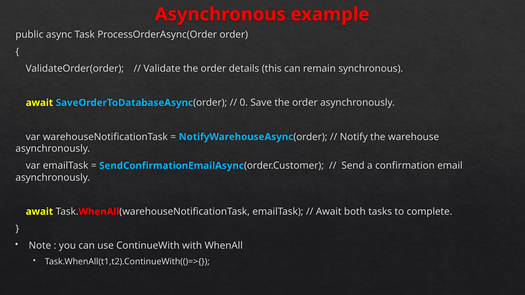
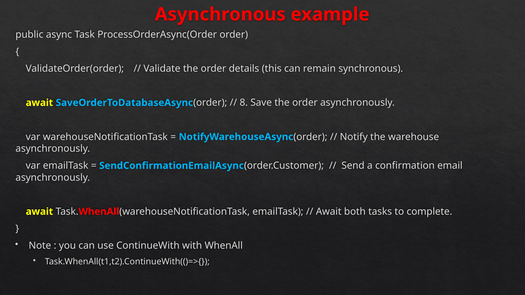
0: 0 -> 8 (244, 103)
